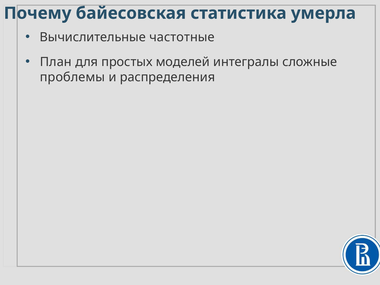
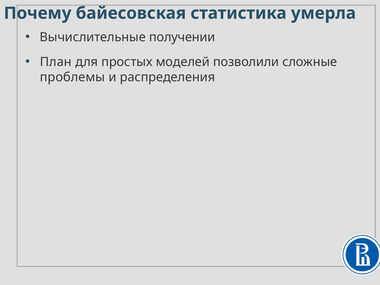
частотные: частотные -> получении (182, 37)
интегралы: интегралы -> позволили (246, 62)
